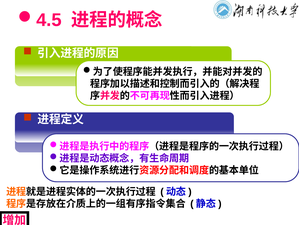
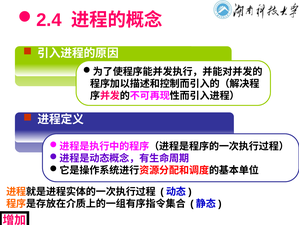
4.5: 4.5 -> 2.4 (49, 20)
